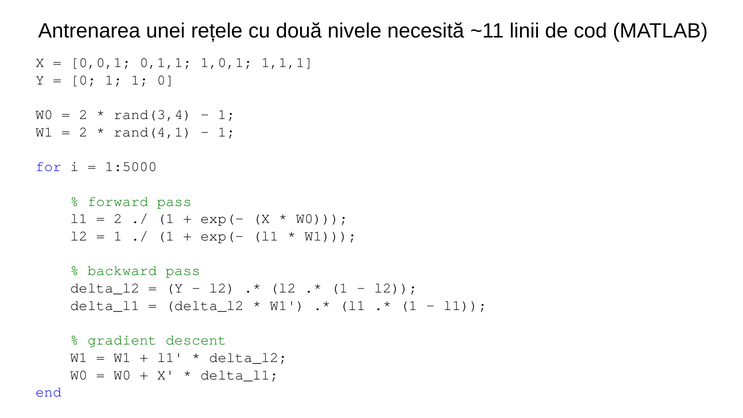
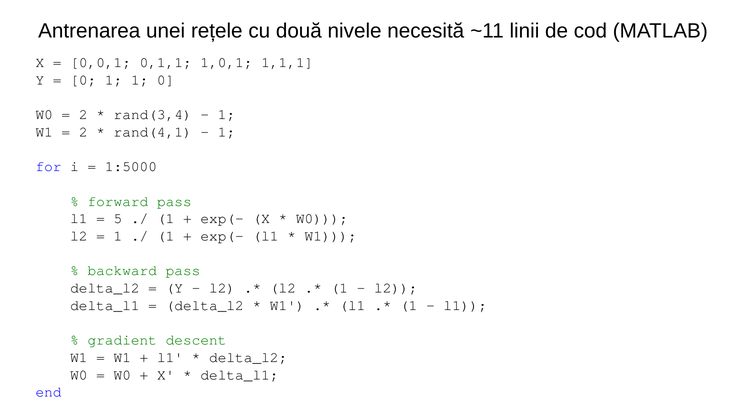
2: 2 -> 5 (118, 219)
